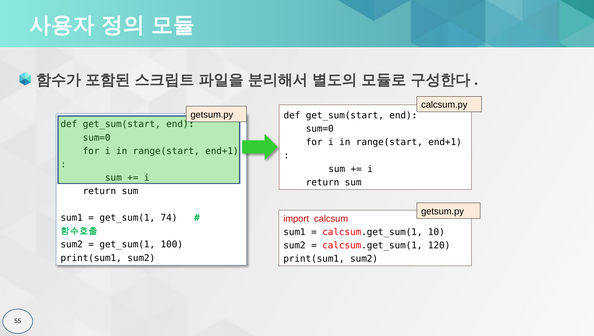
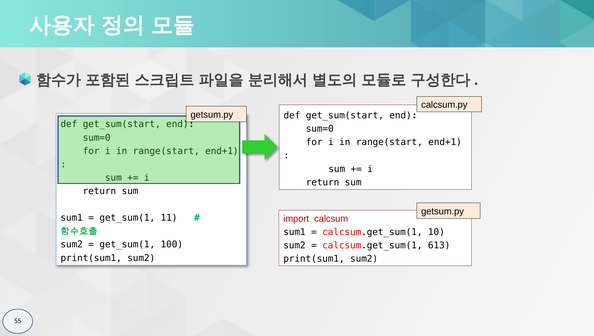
74: 74 -> 11 (169, 218)
120: 120 -> 613 (439, 245)
